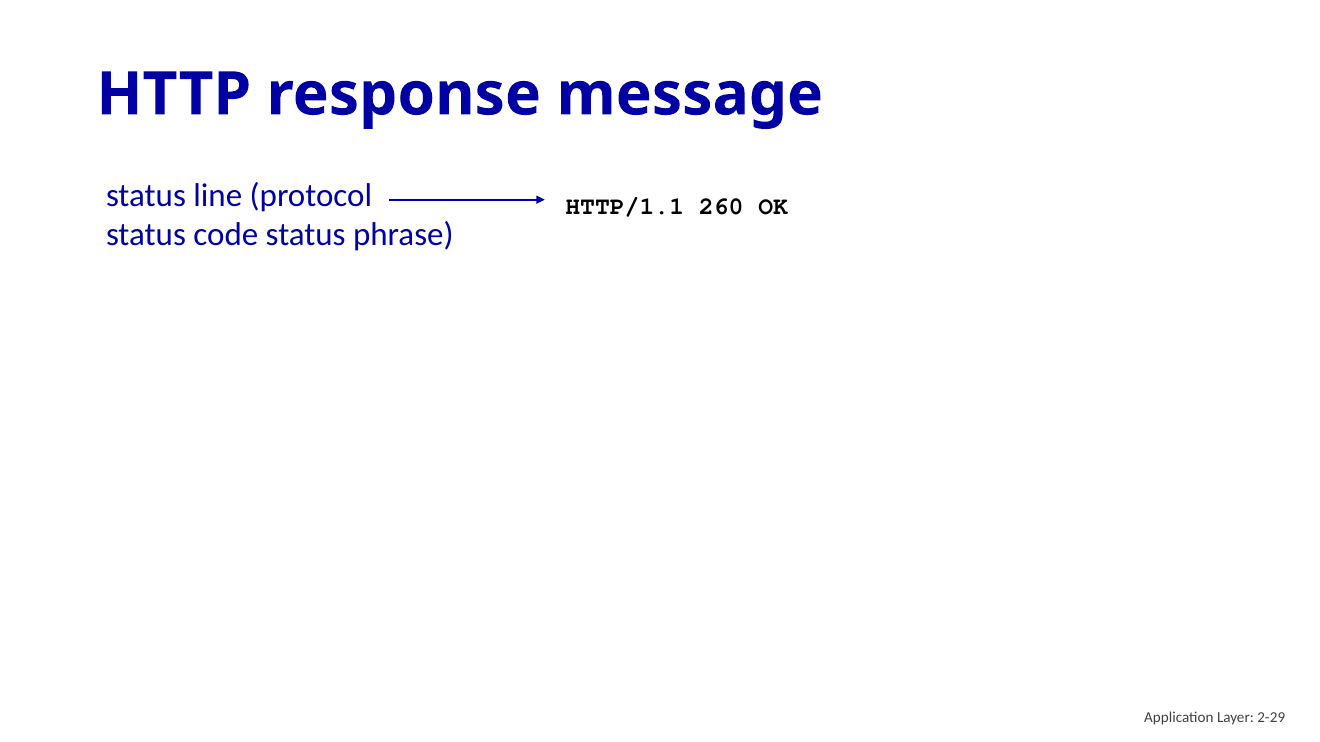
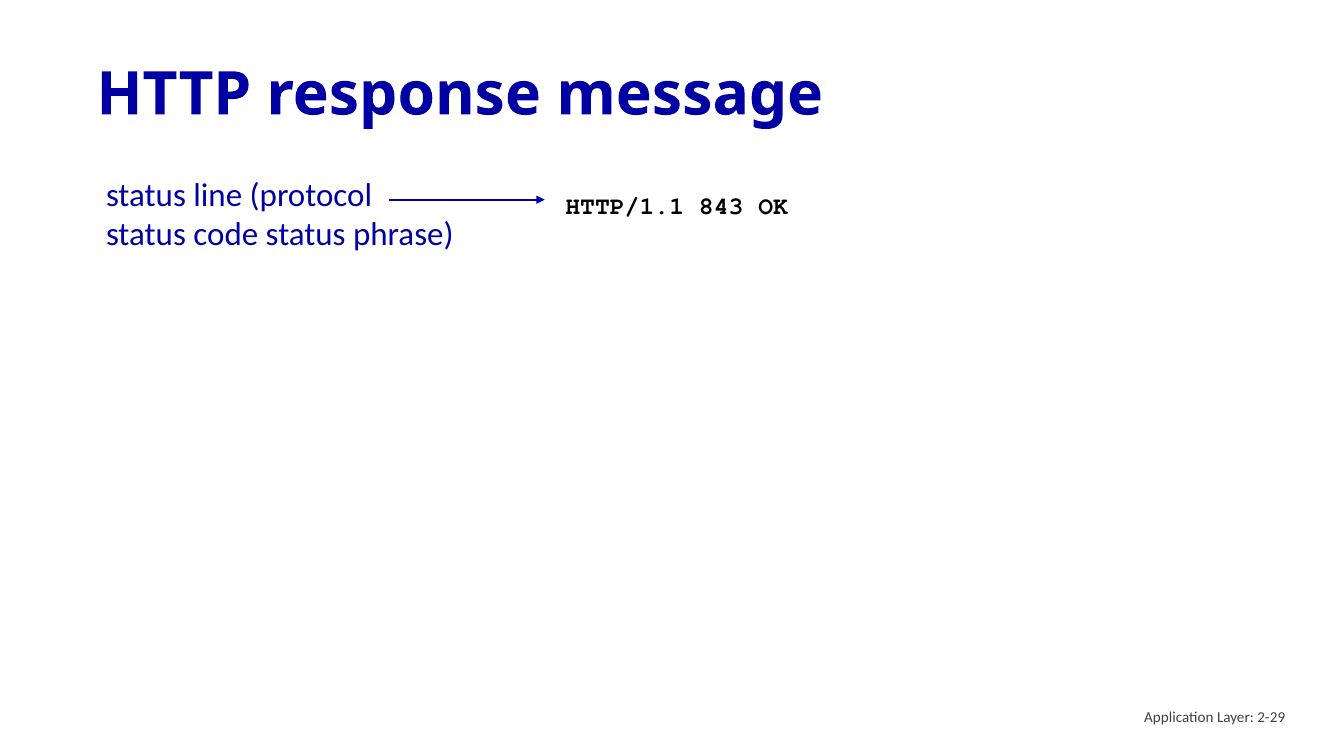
260: 260 -> 843 (721, 207)
